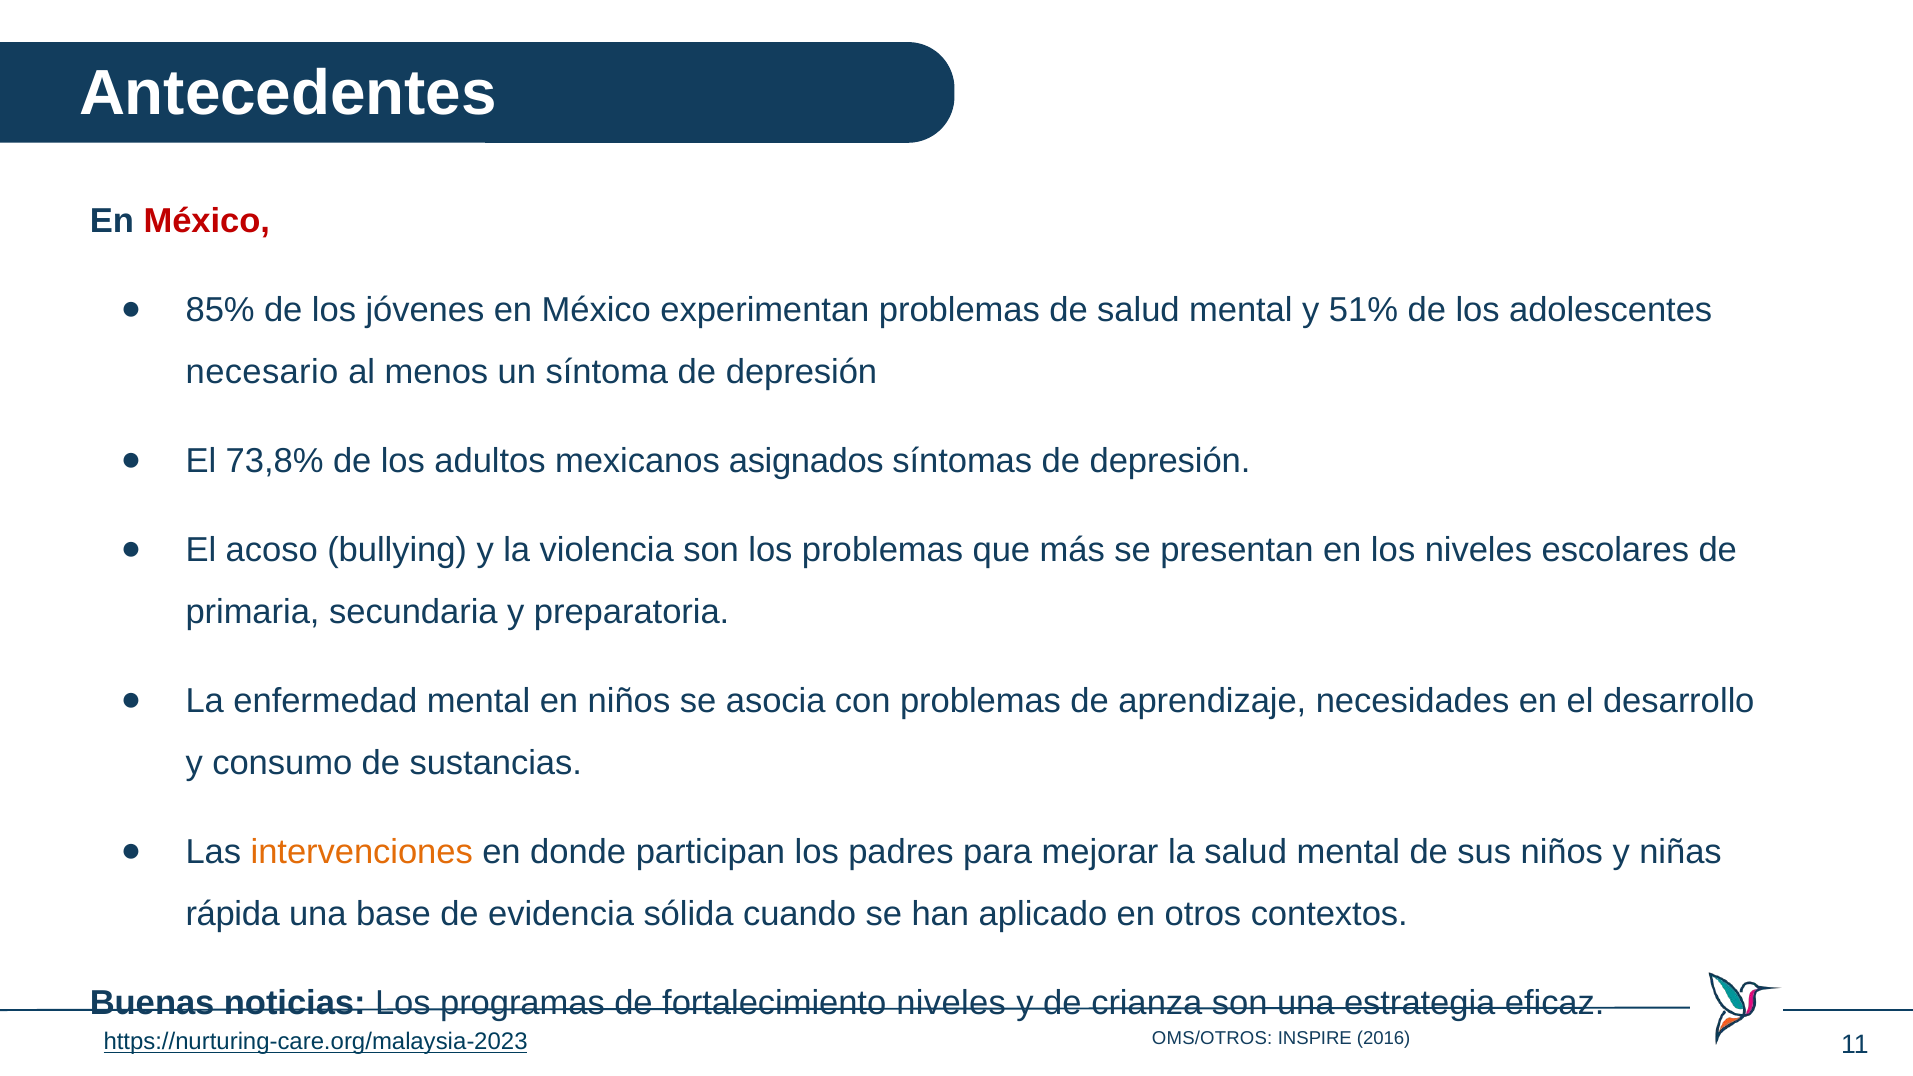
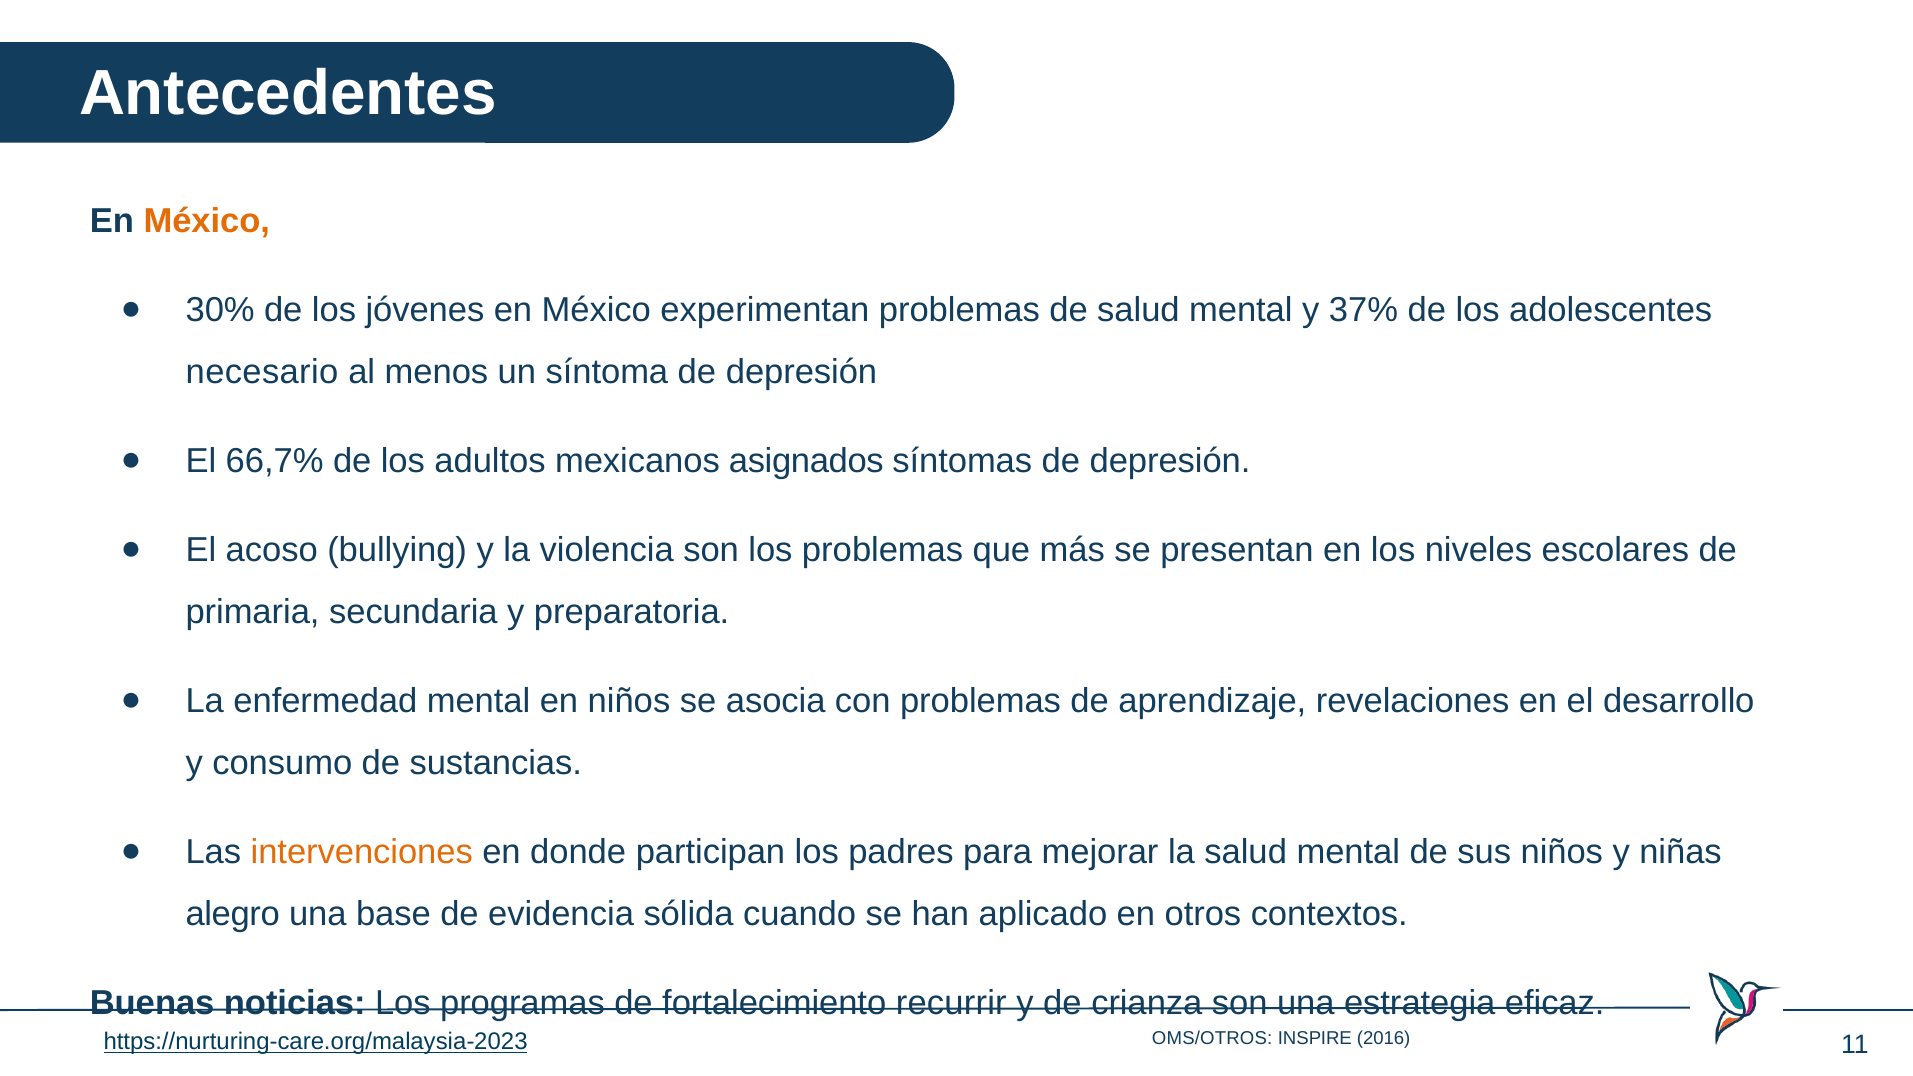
México colour: red -> orange (207, 221)
85%: 85% -> 30% (220, 310)
51%: 51% -> 37% (1364, 310)
73,8%: 73,8% -> 66,7% (275, 461)
necesidades: necesidades -> revelaciones (1413, 701)
rápida: rápida -> alegro (233, 914)
fortalecimiento niveles: niveles -> recurrir (951, 1003)
